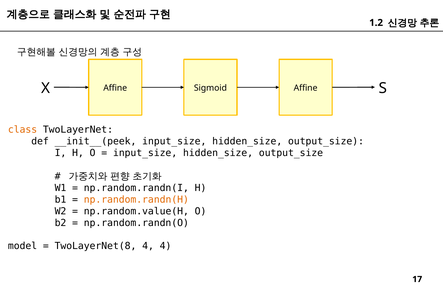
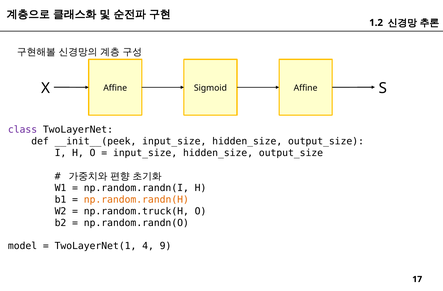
class colour: orange -> purple (23, 130)
np.random.value(H: np.random.value(H -> np.random.truck(H (136, 211)
TwoLayerNet(8: TwoLayerNet(8 -> TwoLayerNet(1 (95, 246)
4 4: 4 -> 9 (166, 246)
